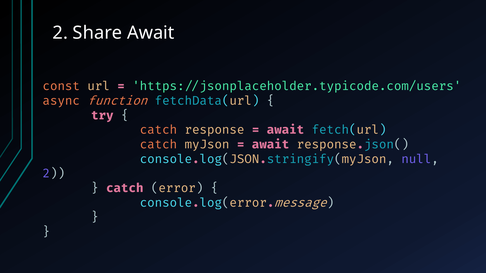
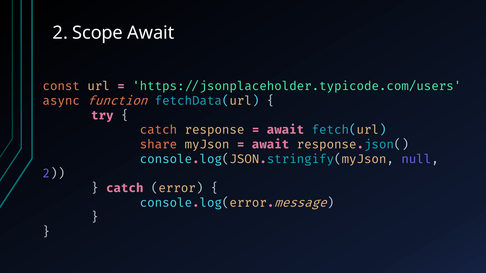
Share: Share -> Scope (98, 33)
catch: catch -> share (158, 145)
